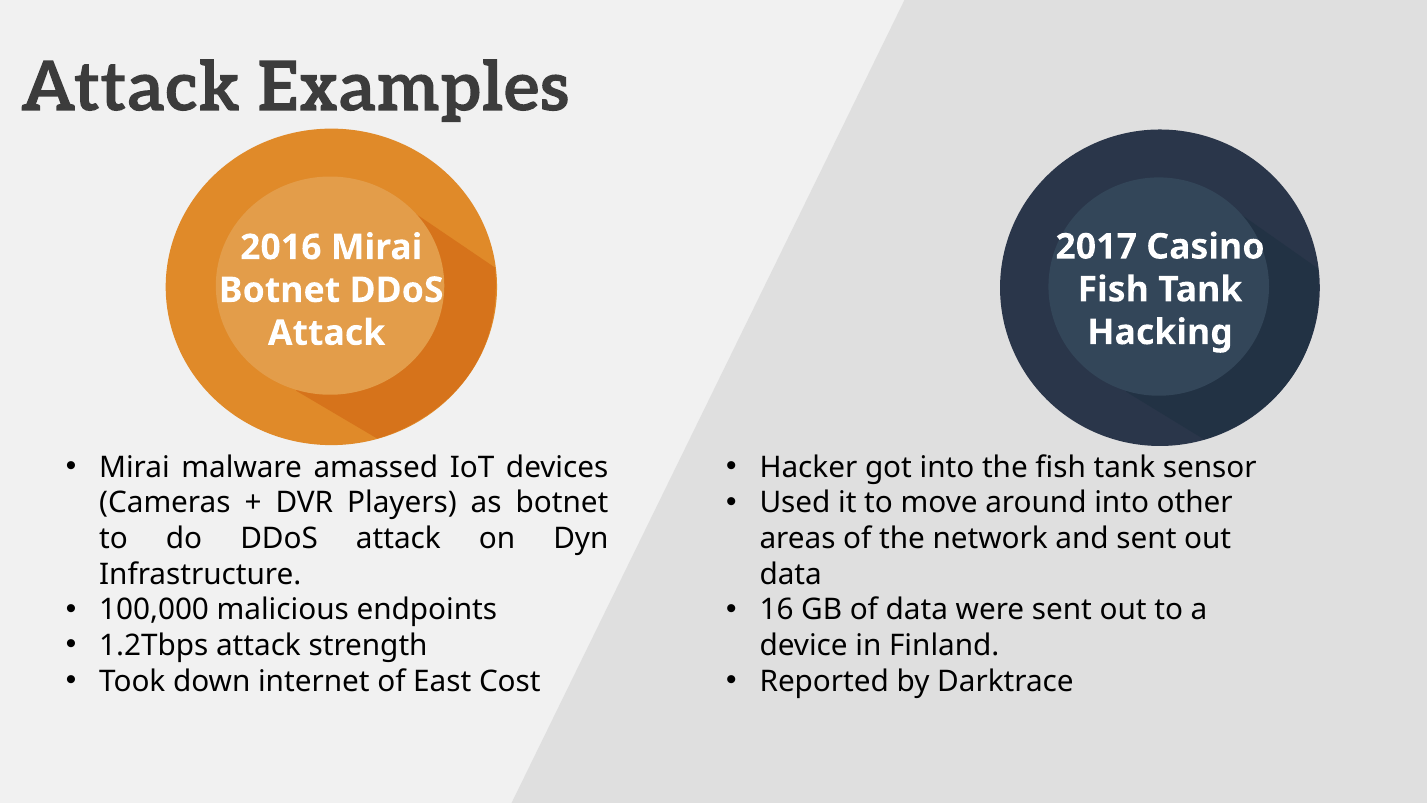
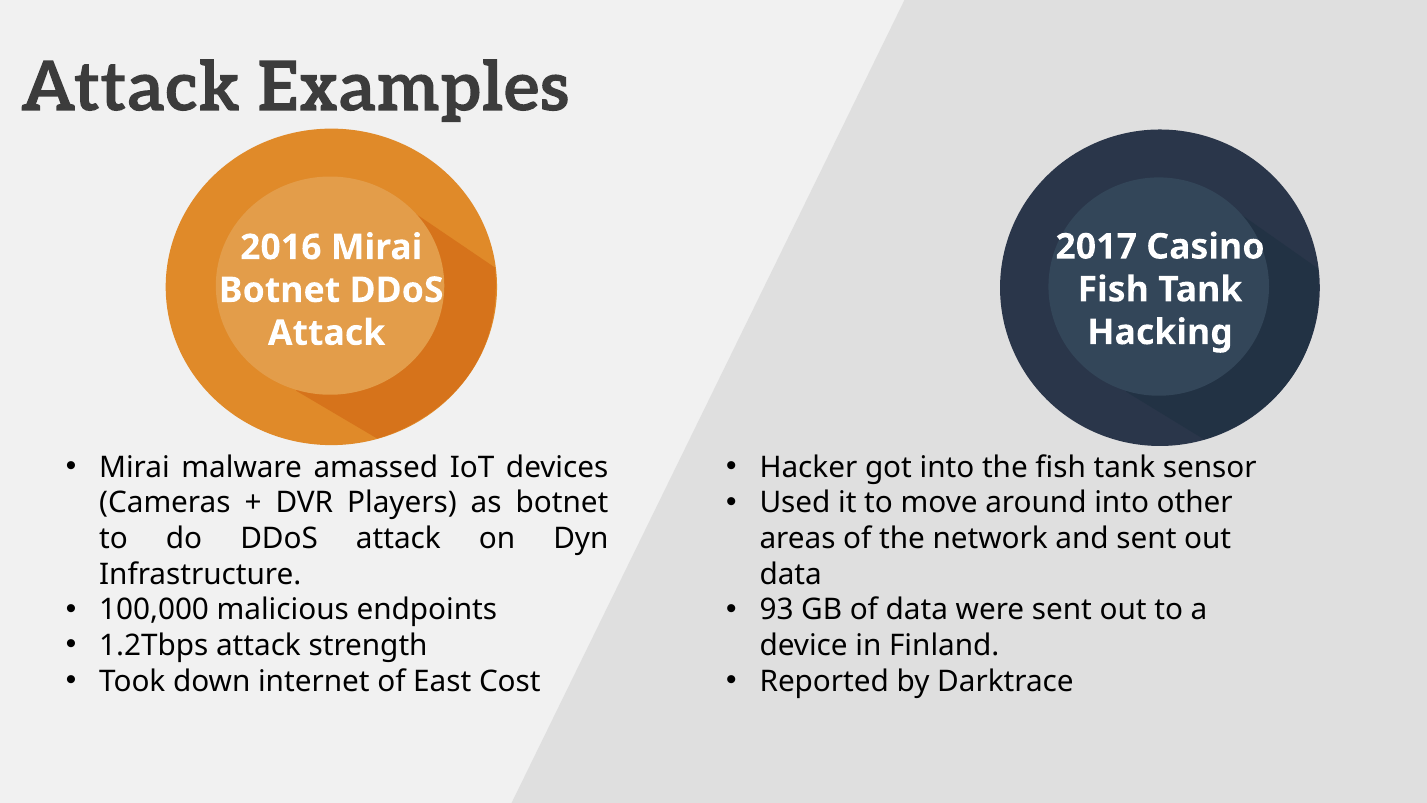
16: 16 -> 93 (777, 610)
